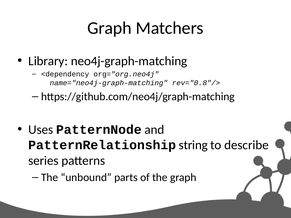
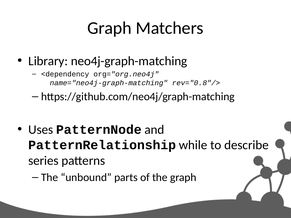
string: string -> while (193, 145)
